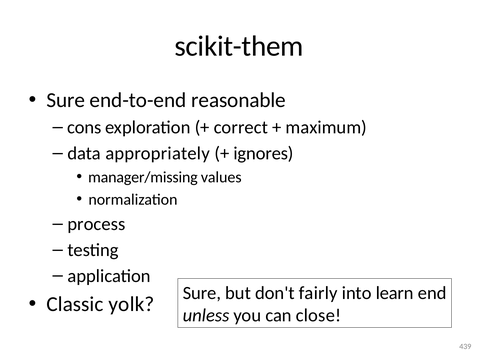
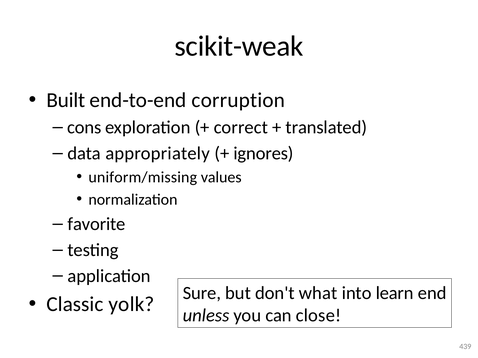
scikit-them: scikit-them -> scikit-weak (239, 46)
Sure: Sure -> Built (66, 100)
reasonable: reasonable -> corruption (238, 100)
maximum: maximum -> translated (326, 128)
manager/missing: manager/missing -> uniform/missing (143, 177)
process: process -> favorite (97, 224)
fairly: fairly -> what (318, 294)
